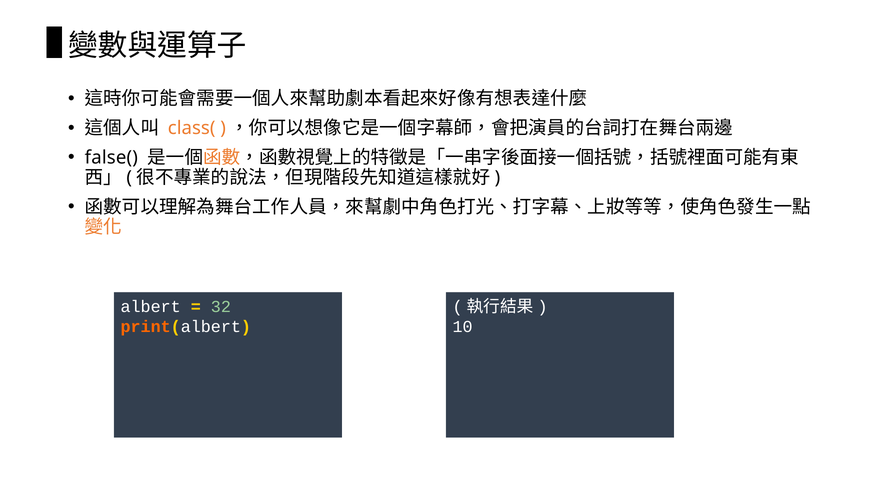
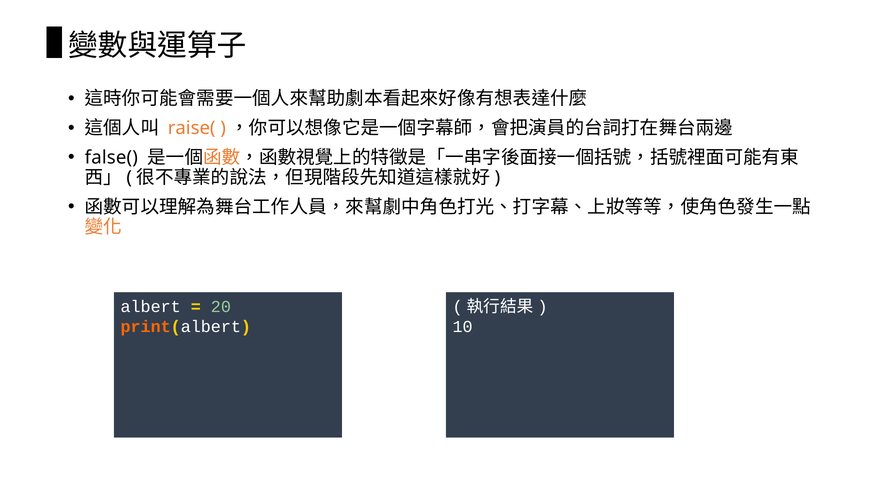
class(: class( -> raise( (192, 128)
32: 32 -> 20 (221, 307)
